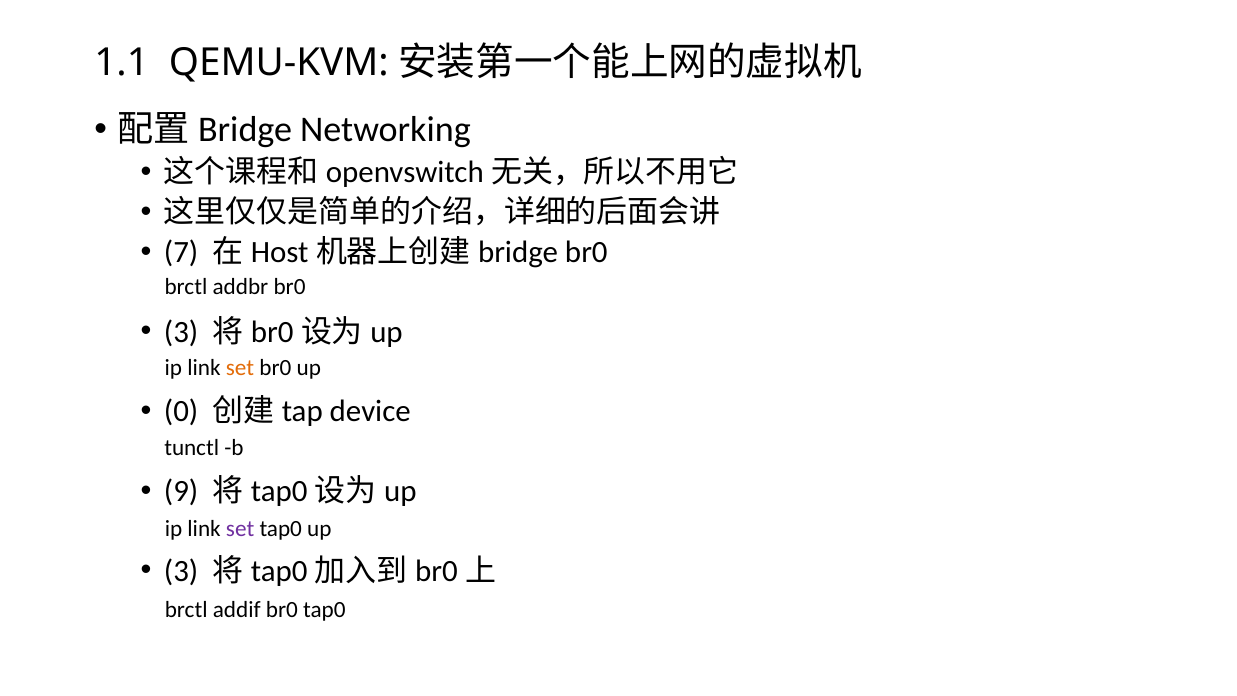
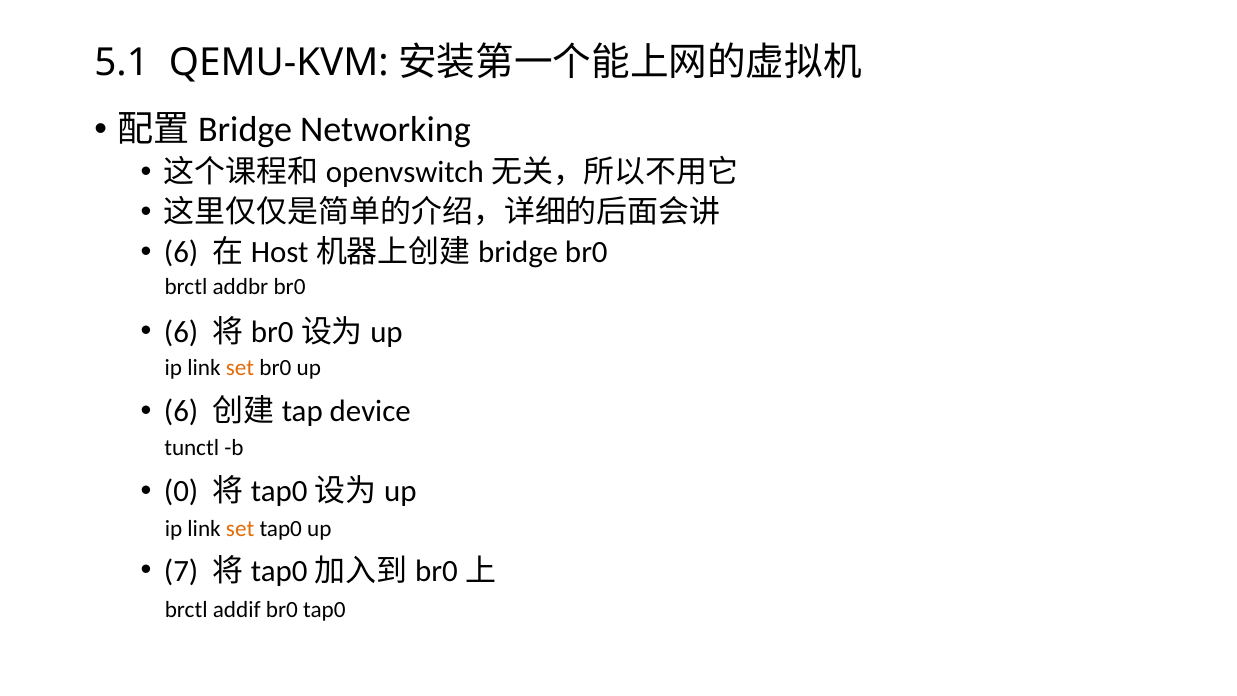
1.1: 1.1 -> 5.1 (122, 62)
7: 7 -> 6 (181, 252)
3: 3 -> 6 (181, 332)
0: 0 -> 6 (181, 411)
9: 9 -> 0 (181, 491)
set colour: purple -> orange (240, 529)
3: 3 -> 7 (181, 571)
